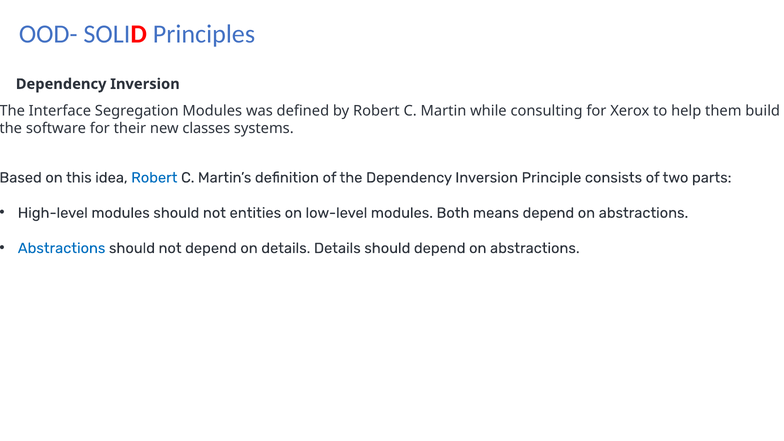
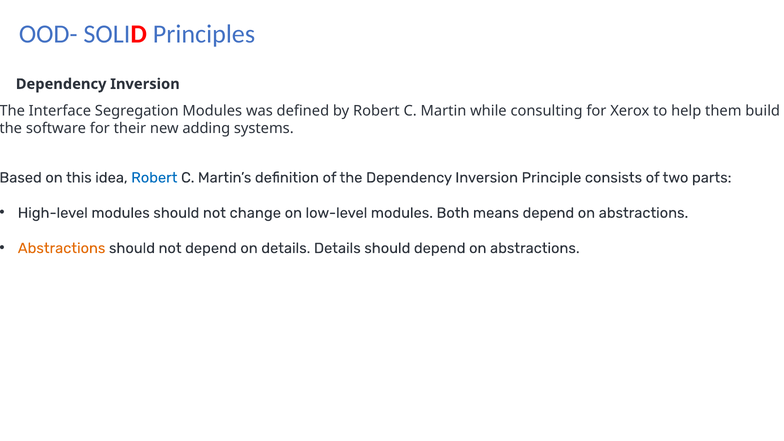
classes: classes -> adding (206, 129)
entities: entities -> change (255, 213)
Abstractions colour: blue -> orange (62, 248)
